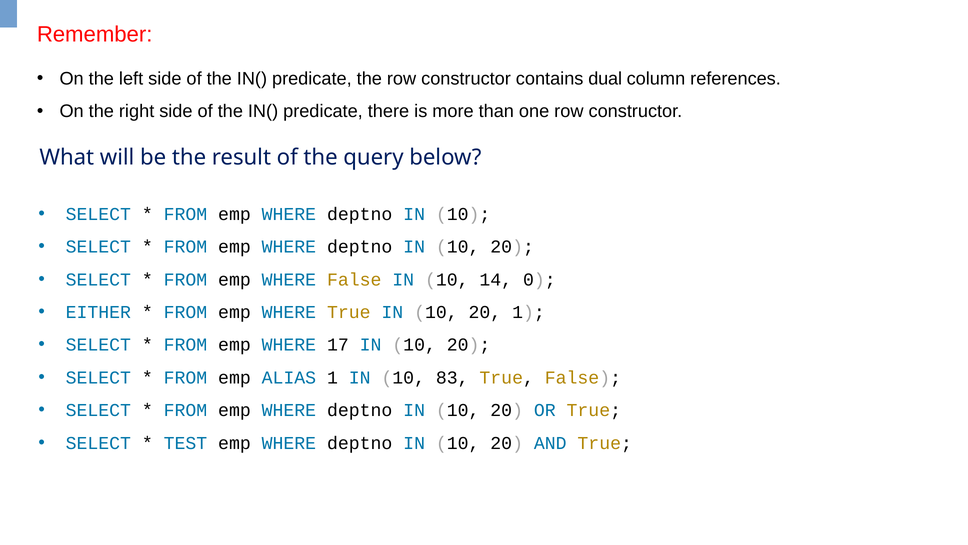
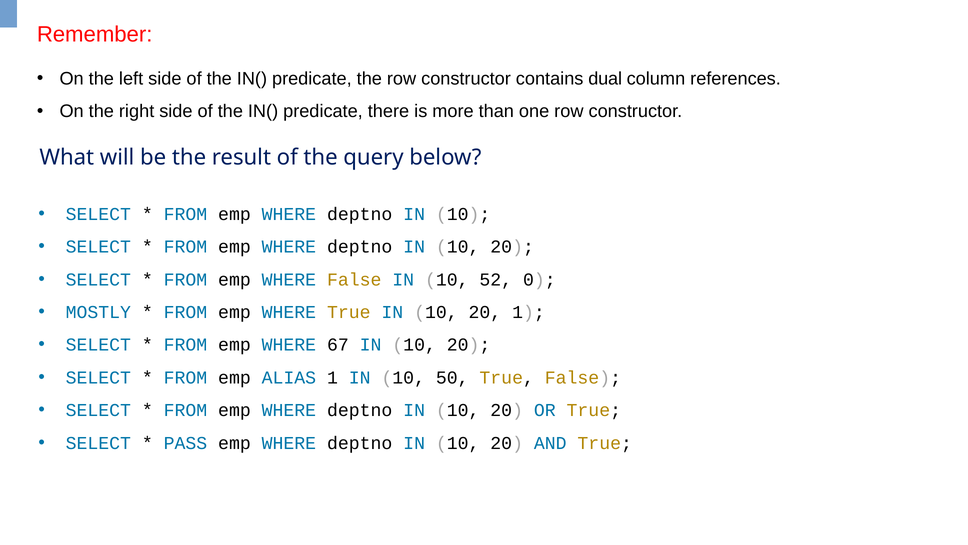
14: 14 -> 52 (496, 279)
EITHER: EITHER -> MOSTLY (98, 312)
17: 17 -> 67 (338, 345)
83: 83 -> 50 (452, 377)
TEST: TEST -> PASS (185, 443)
